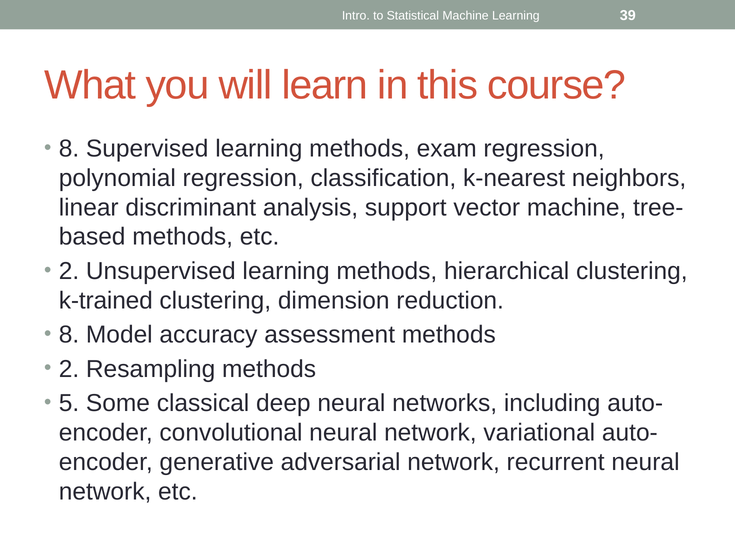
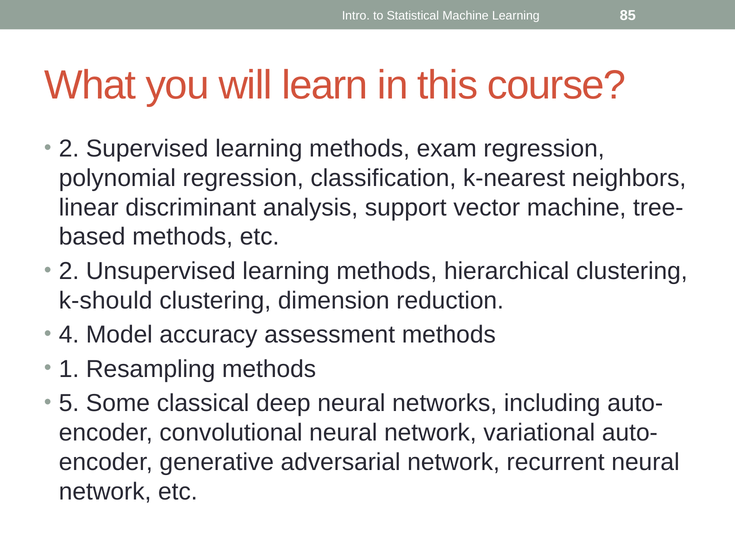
39: 39 -> 85 (628, 16)
8: 8 -> 2 (69, 149)
k-trained: k-trained -> k-should (106, 301)
8: 8 -> 4 (69, 335)
2: 2 -> 1 (69, 369)
